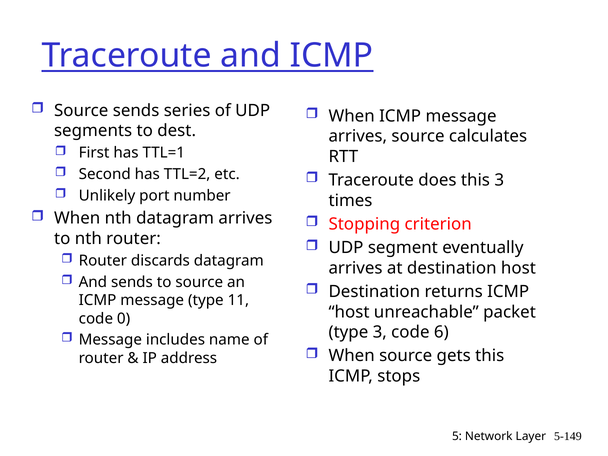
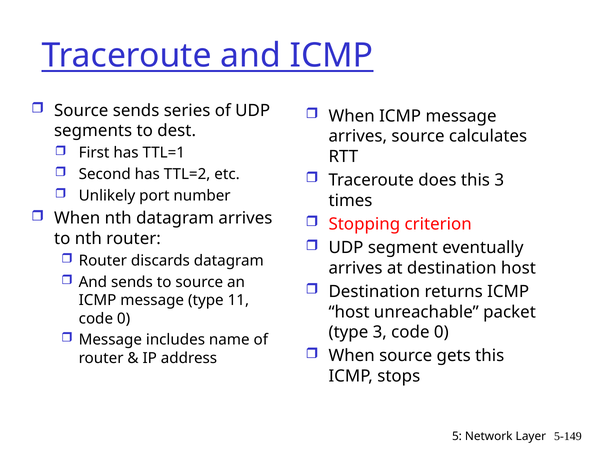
3 code 6: 6 -> 0 (441, 332)
